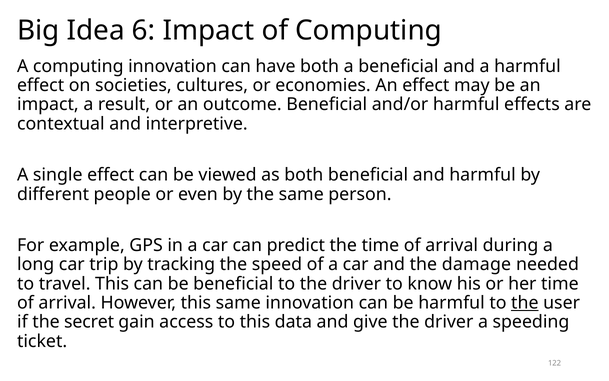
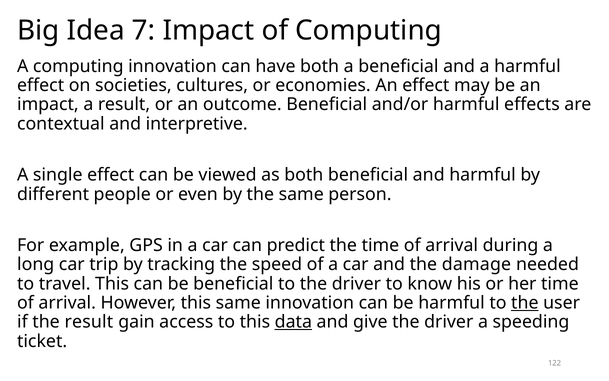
6: 6 -> 7 (144, 30)
the secret: secret -> result (89, 322)
data underline: none -> present (293, 322)
